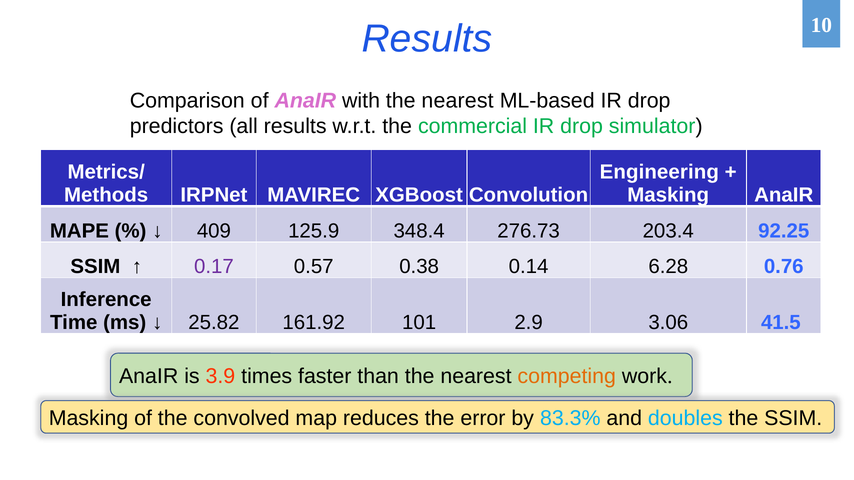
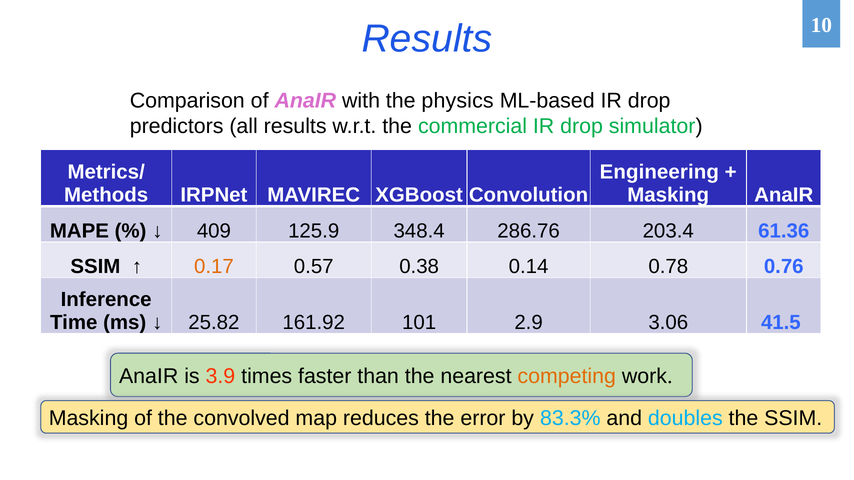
with the nearest: nearest -> physics (458, 101)
276.73: 276.73 -> 286.76 (529, 231)
92.25: 92.25 -> 61.36 (784, 231)
0.17 colour: purple -> orange (214, 267)
6.28: 6.28 -> 0.78 (668, 267)
